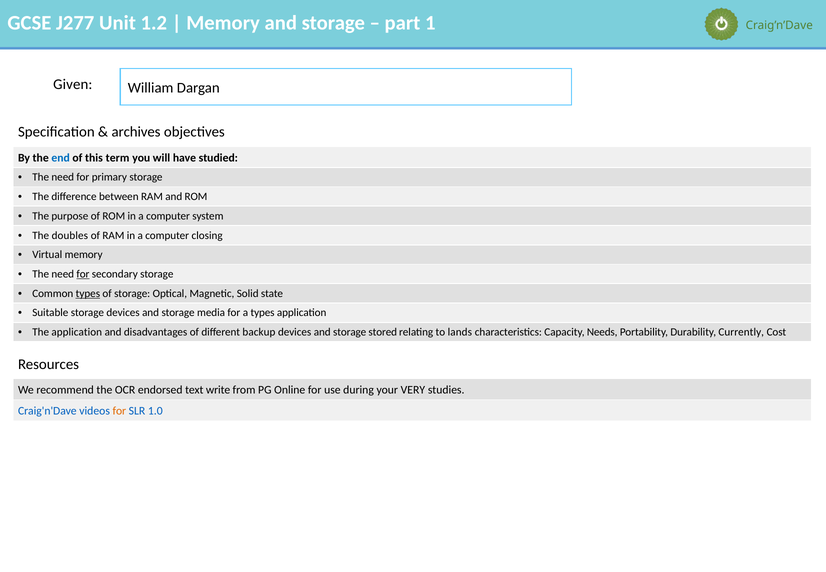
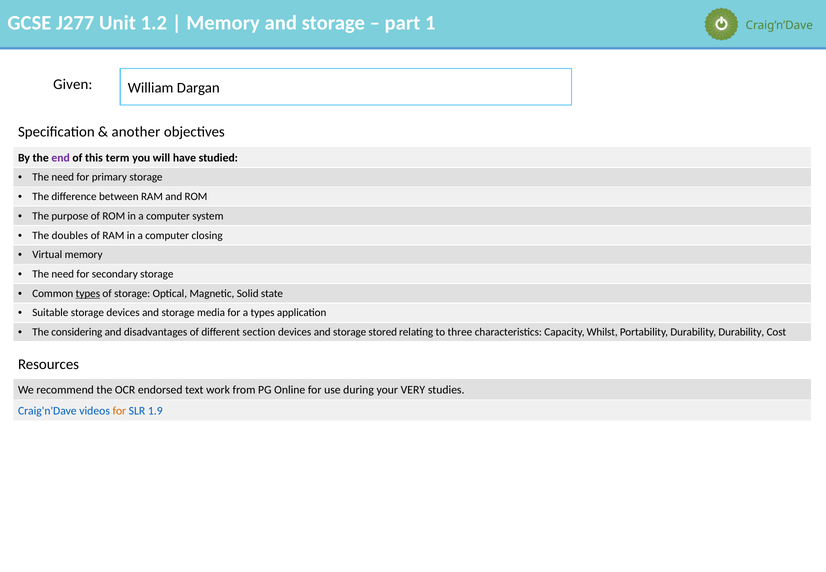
archives: archives -> another (136, 132)
end colour: blue -> purple (61, 158)
for underline: present -> none (83, 274)
The application: application -> considering (77, 332)
backup: backup -> section (259, 332)
lands: lands -> three (460, 332)
Needs: Needs -> Whilst (602, 332)
Durability Currently: Currently -> Durability (741, 332)
write: write -> work (218, 390)
1.0: 1.0 -> 1.9 (155, 411)
